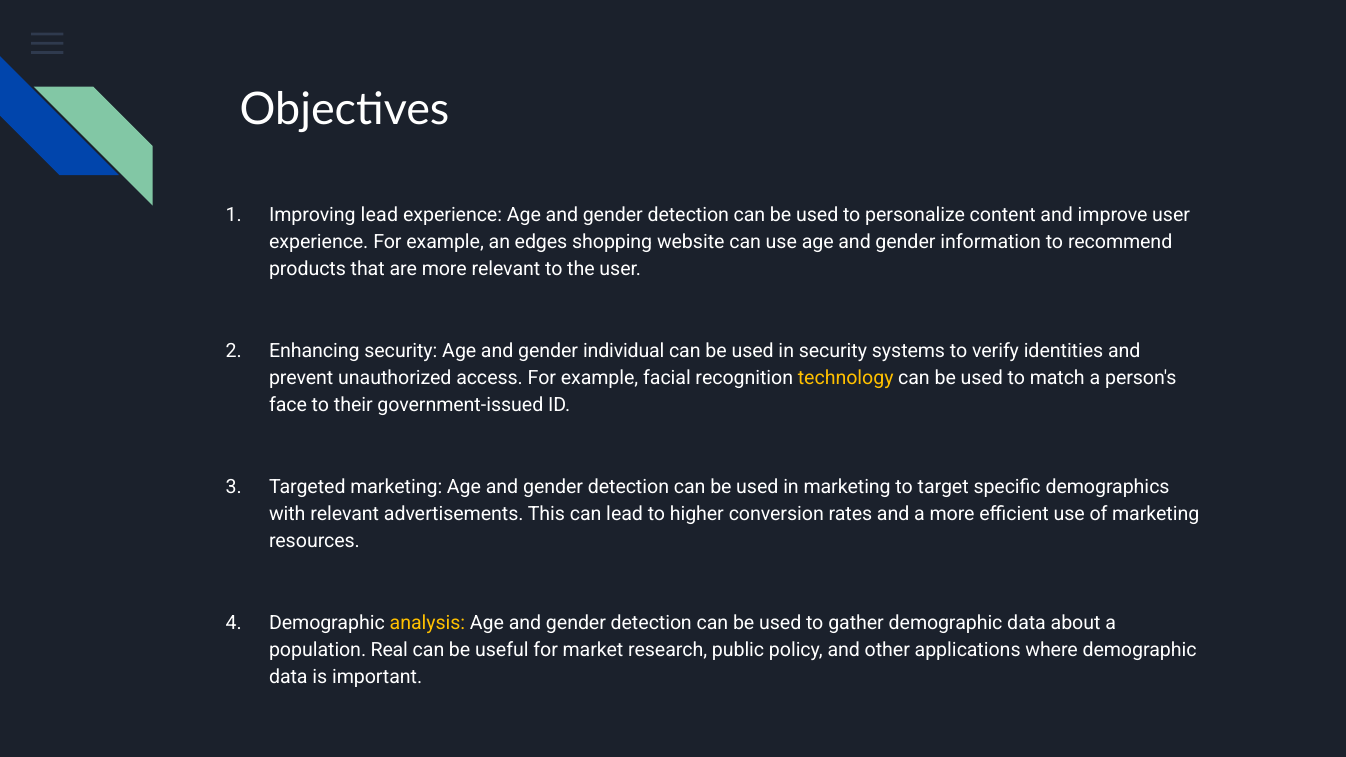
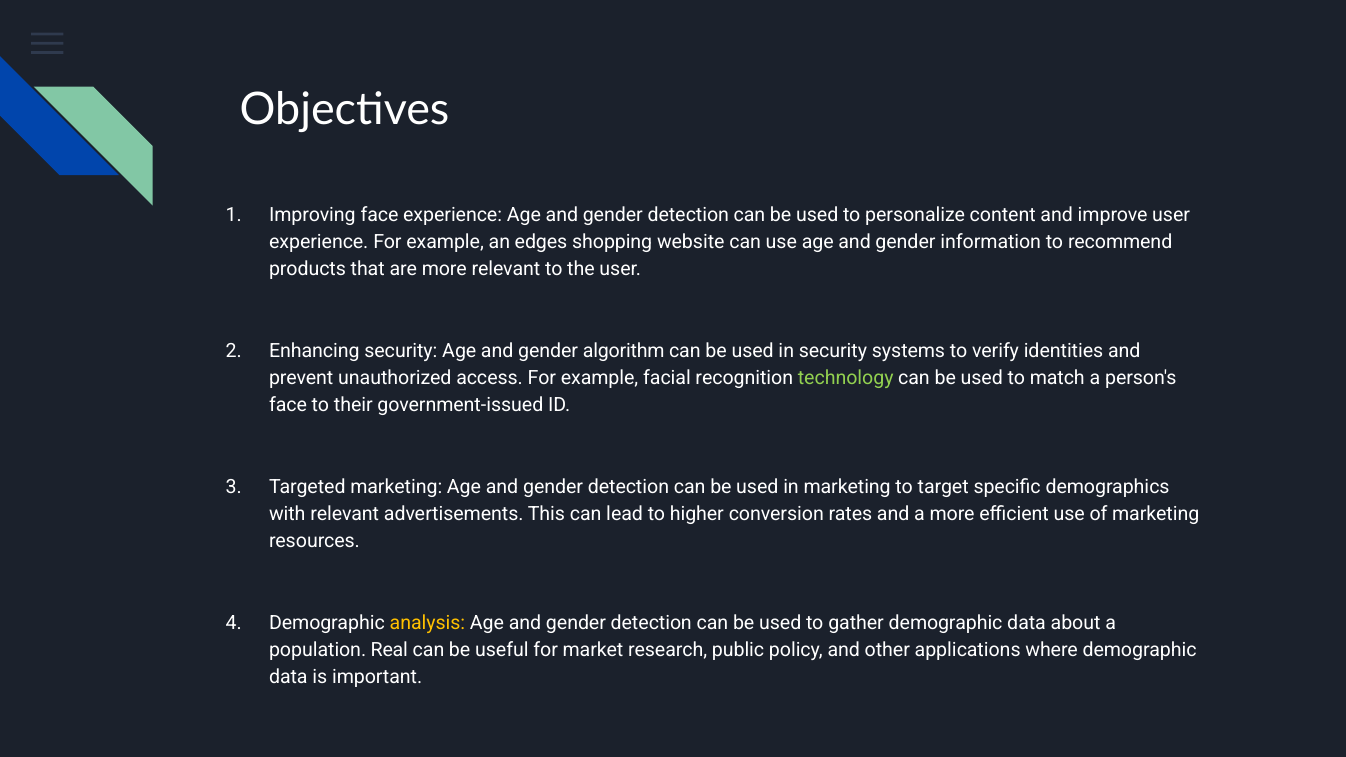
Improving lead: lead -> face (379, 215)
individual: individual -> algorithm (624, 351)
technology colour: yellow -> light green (846, 378)
